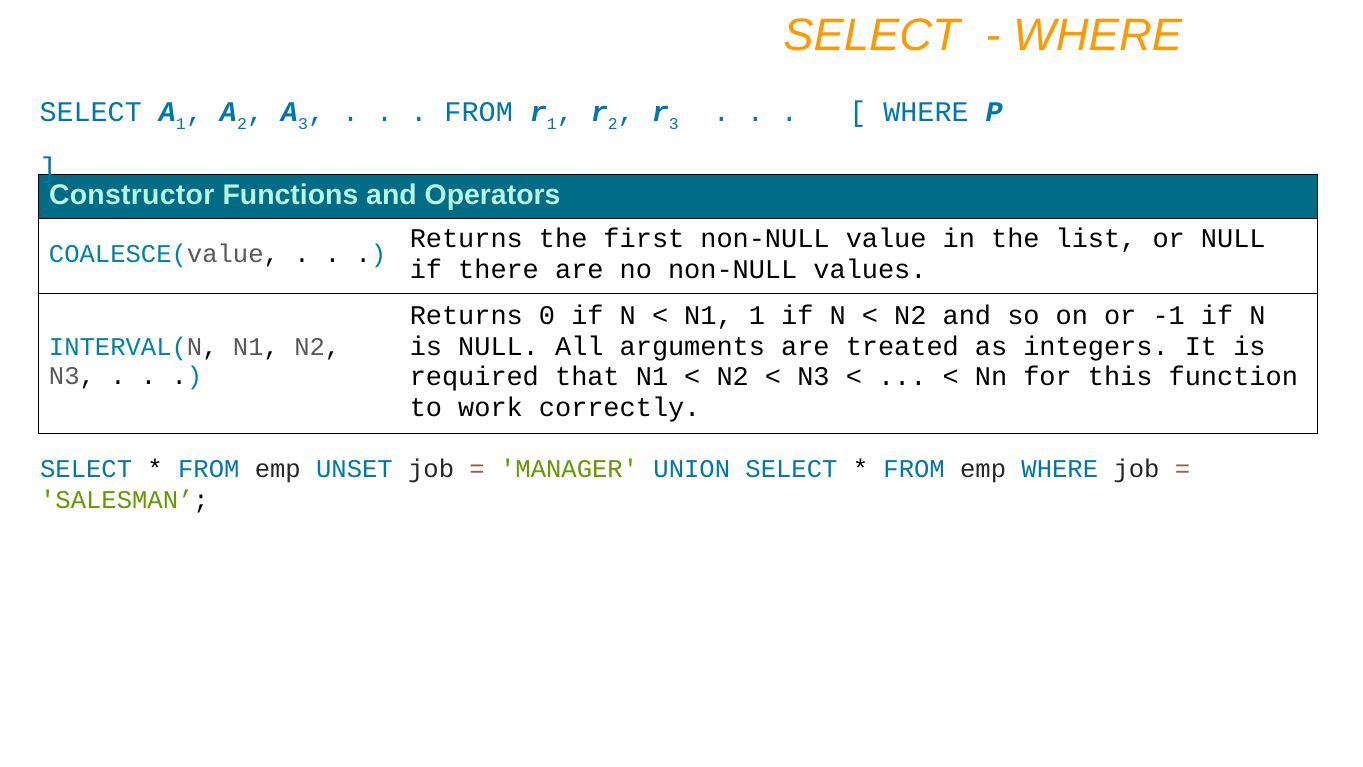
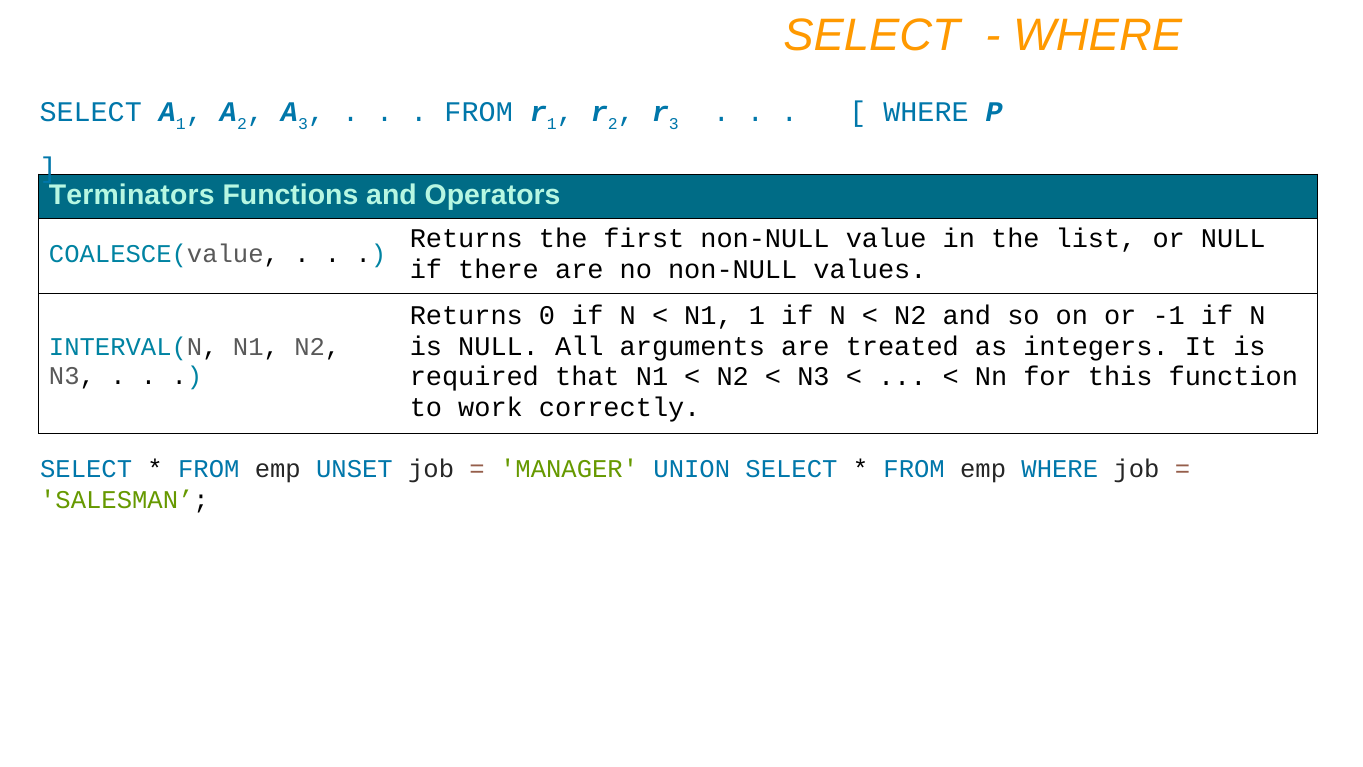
Constructor: Constructor -> Terminators (132, 195)
